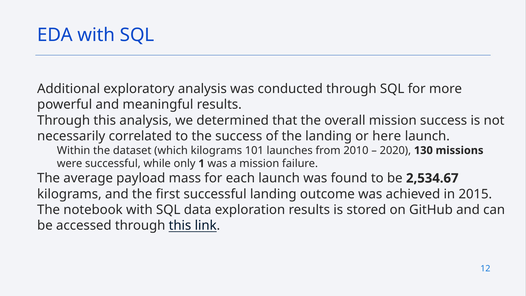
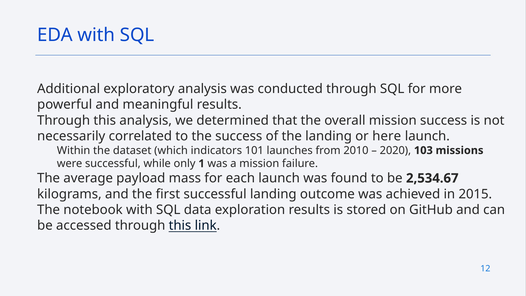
which kilograms: kilograms -> indicators (216, 150)
130: 130 -> 103 (423, 150)
